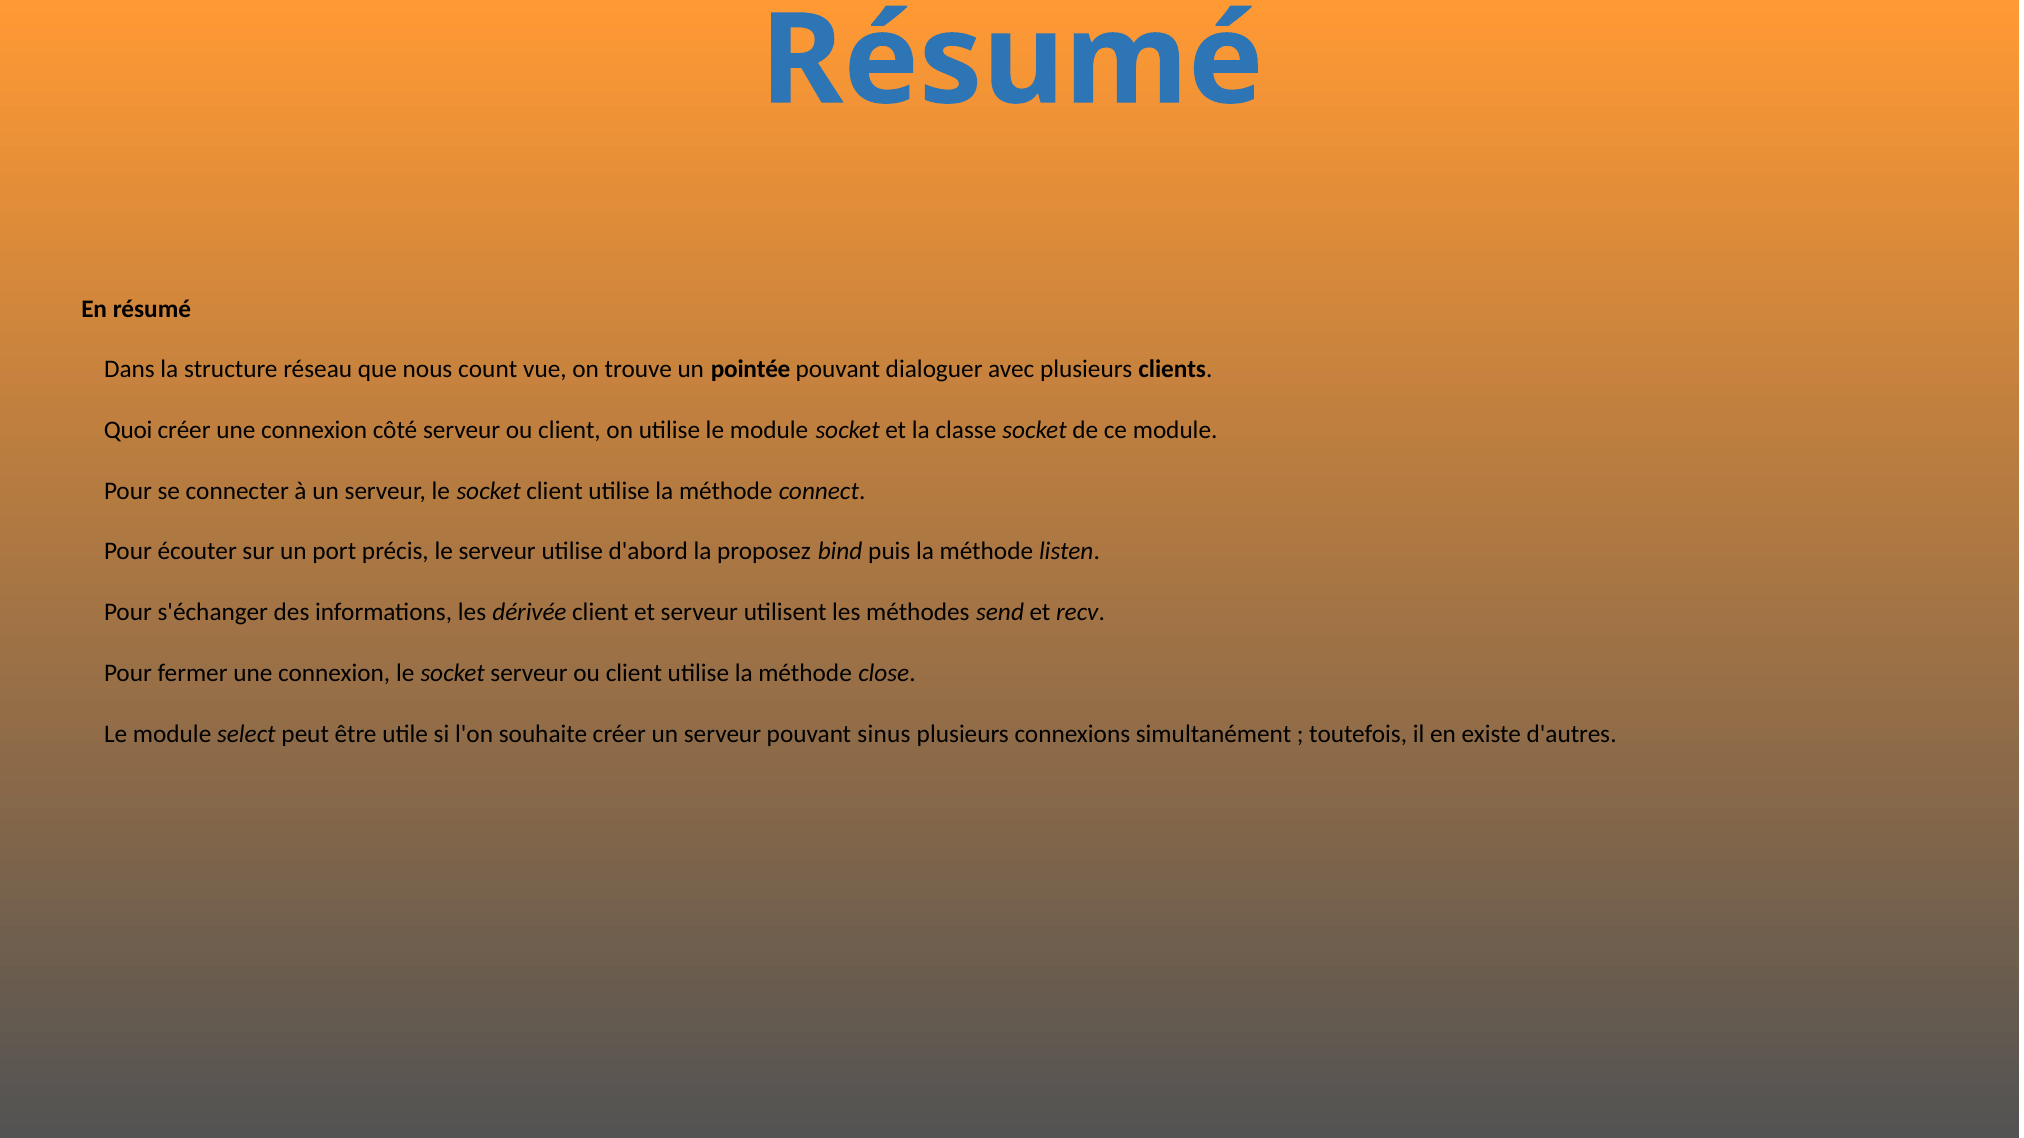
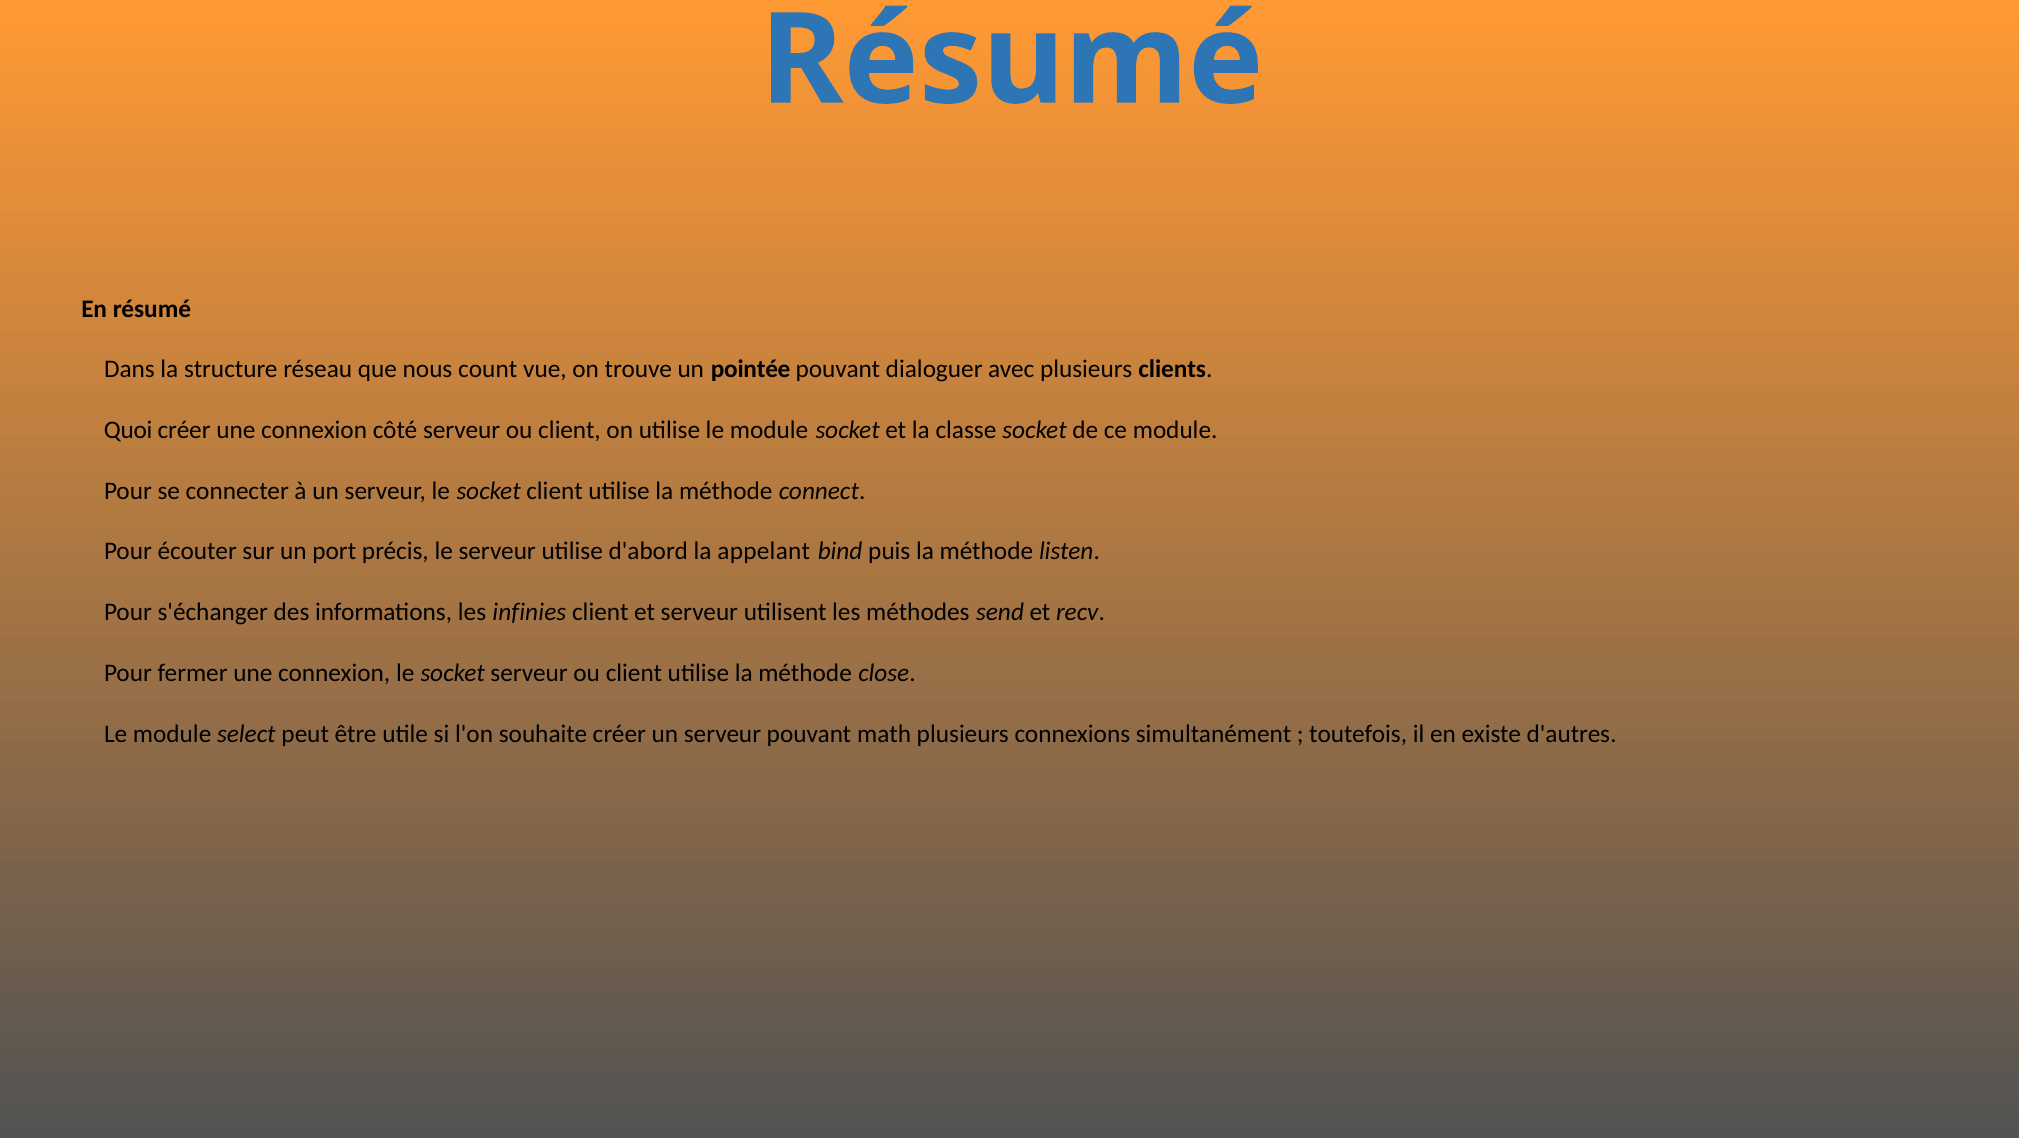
proposez: proposez -> appelant (764, 552)
dérivée: dérivée -> infinies (529, 613)
sinus: sinus -> math (884, 734)
